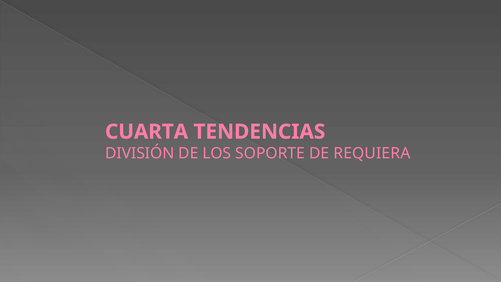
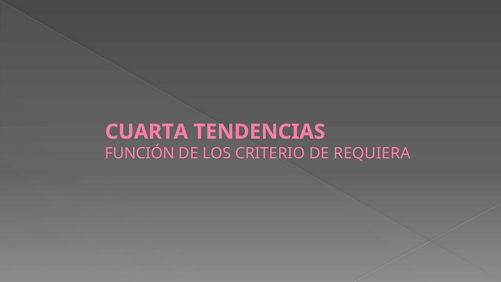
DIVISIÓN: DIVISIÓN -> FUNCIÓN (140, 153)
SOPORTE: SOPORTE -> CRITERIO (270, 153)
